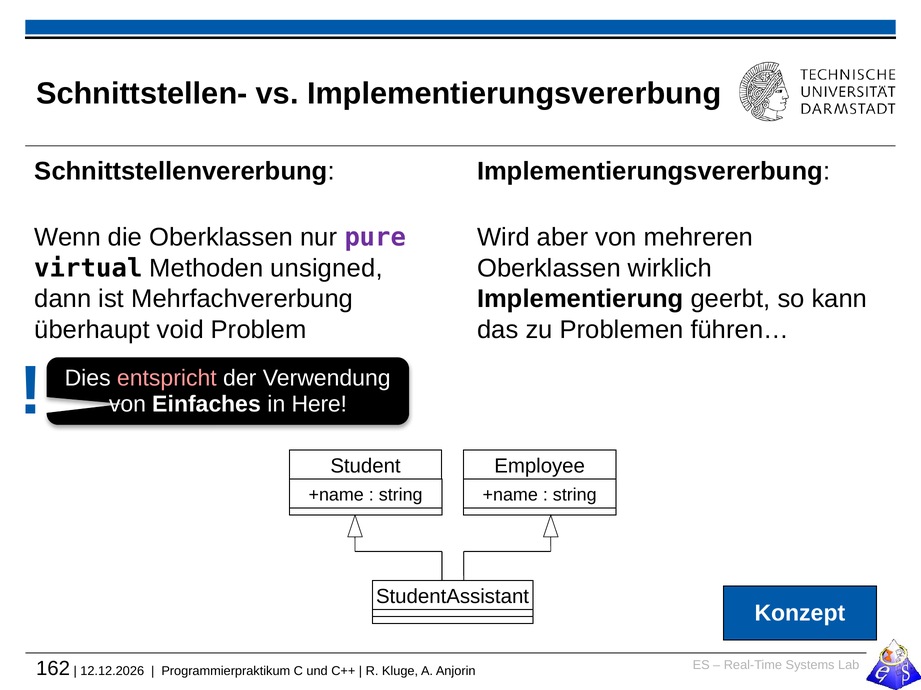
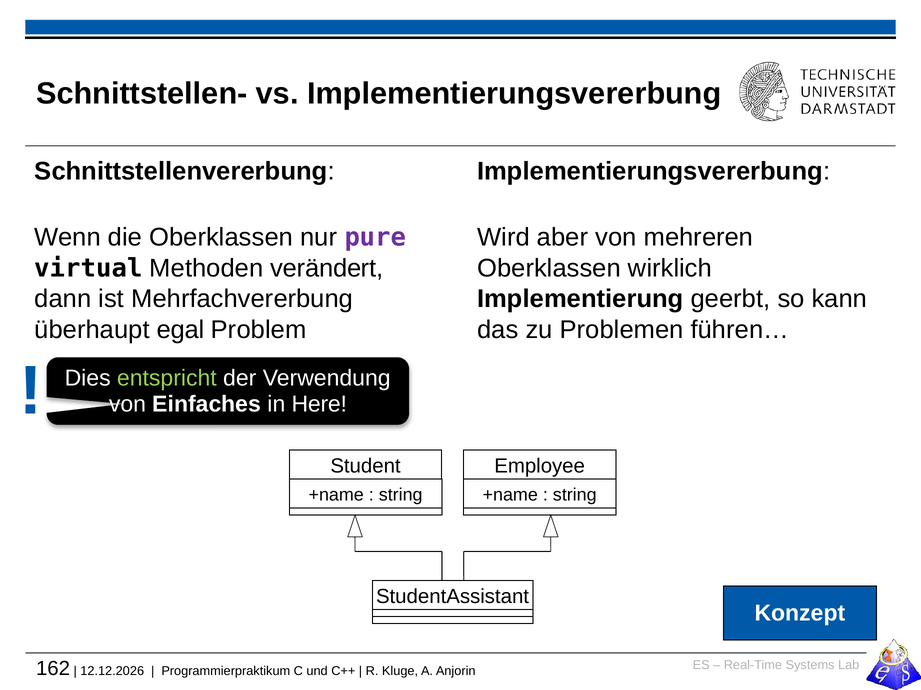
unsigned: unsigned -> verändert (327, 269)
void: void -> egal (180, 330)
entspricht colour: pink -> light green (167, 379)
